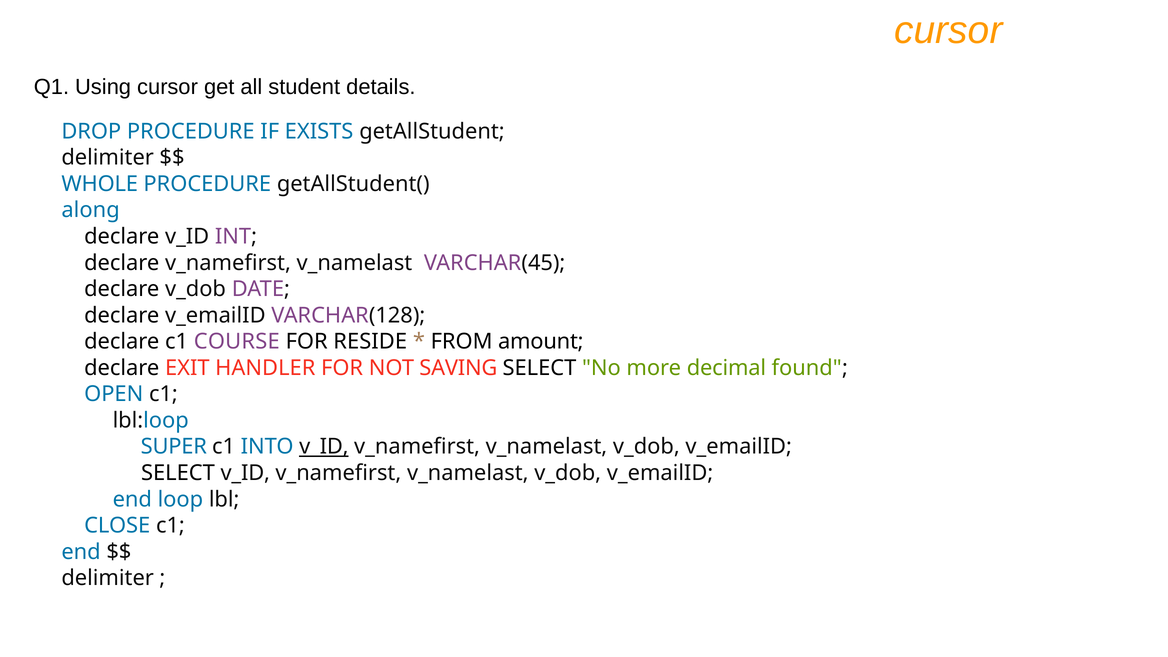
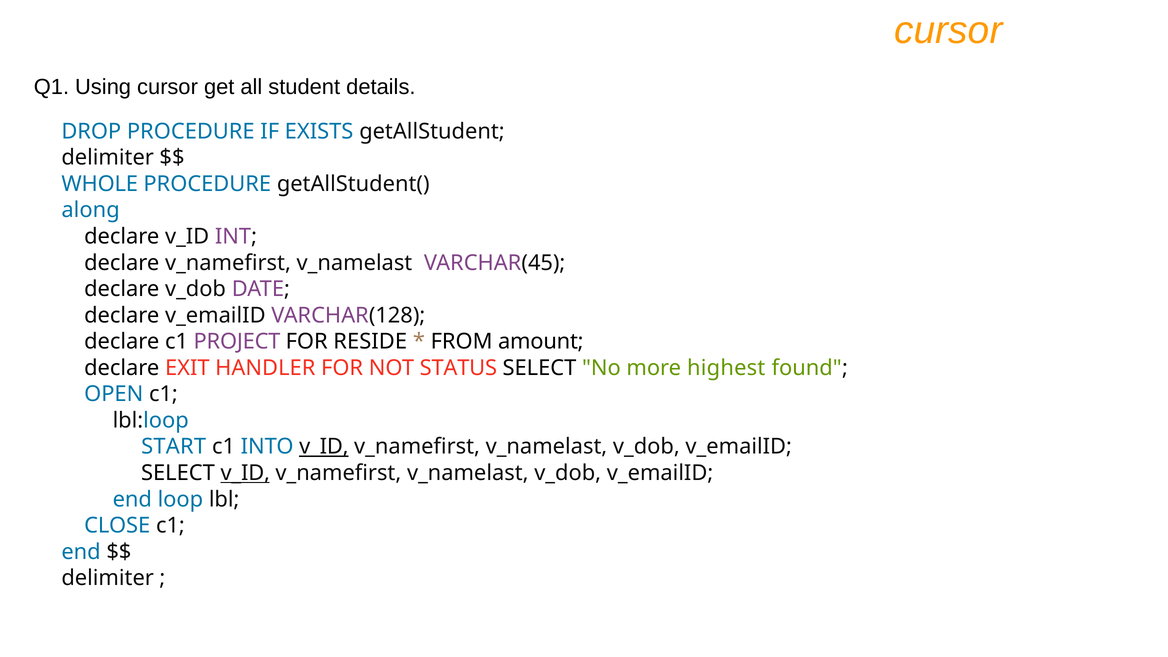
COURSE: COURSE -> PROJECT (237, 342)
SAVING: SAVING -> STATUS (458, 368)
decimal: decimal -> highest (726, 368)
SUPER: SUPER -> START (174, 447)
v_ID underline: none -> present (245, 473)
